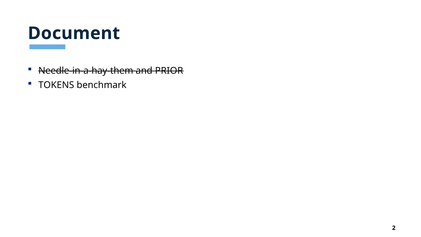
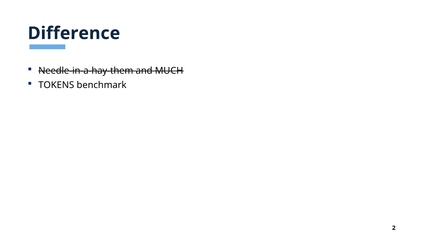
Document: Document -> Difference (74, 33)
PRIOR: PRIOR -> MUCH (169, 71)
